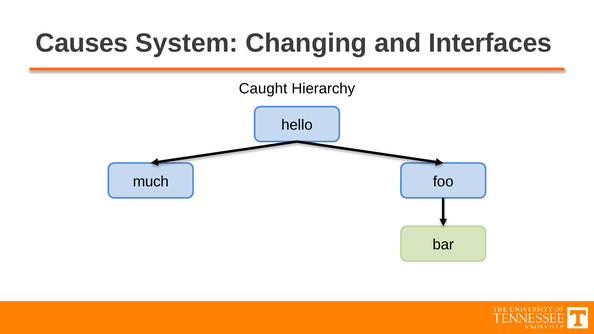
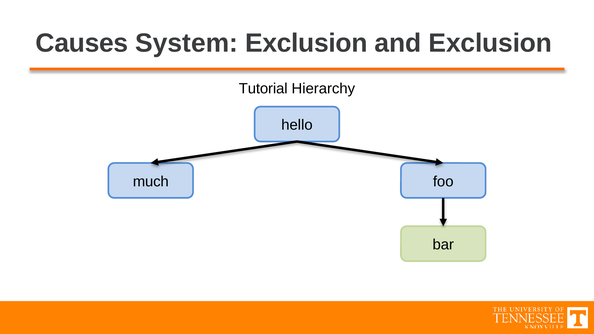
System Changing: Changing -> Exclusion (306, 43)
and Interfaces: Interfaces -> Exclusion (490, 43)
Caught: Caught -> Tutorial (263, 89)
